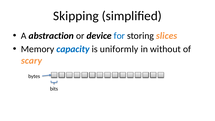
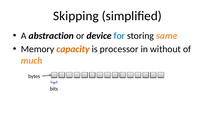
slices: slices -> same (167, 36)
capacity colour: blue -> orange (73, 49)
uniformly: uniformly -> processor (119, 49)
scary: scary -> much (32, 61)
